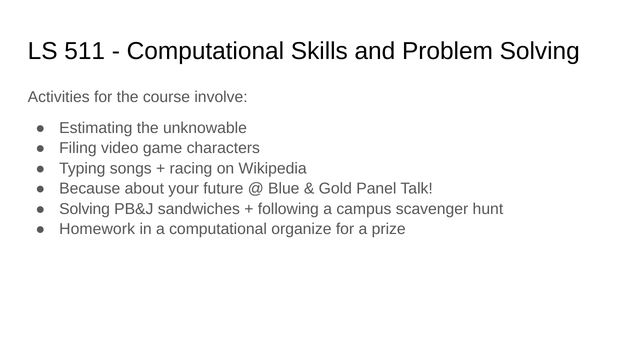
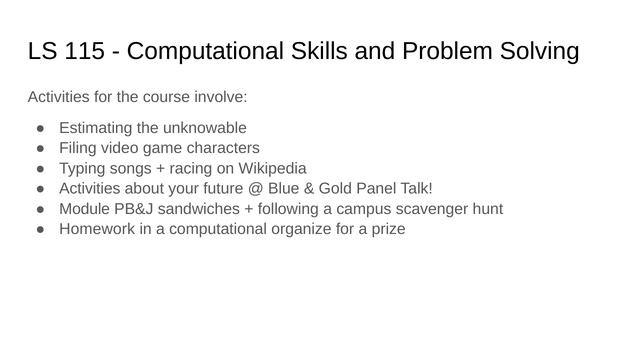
511: 511 -> 115 (85, 51)
Because: Because -> Activities (90, 189)
Solving: Solving -> Module (85, 209)
